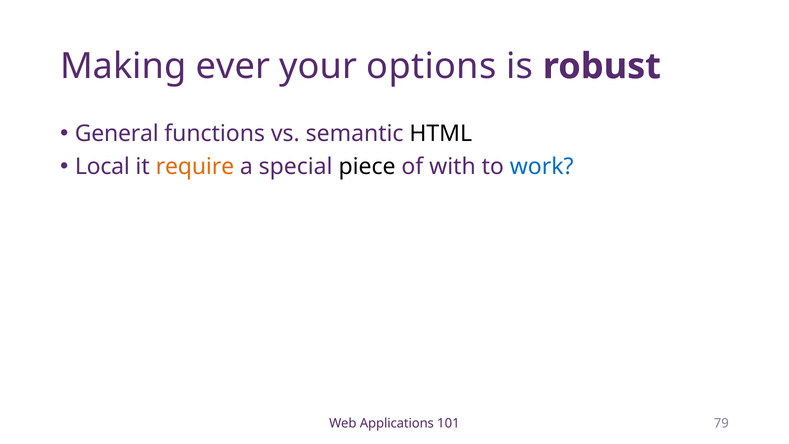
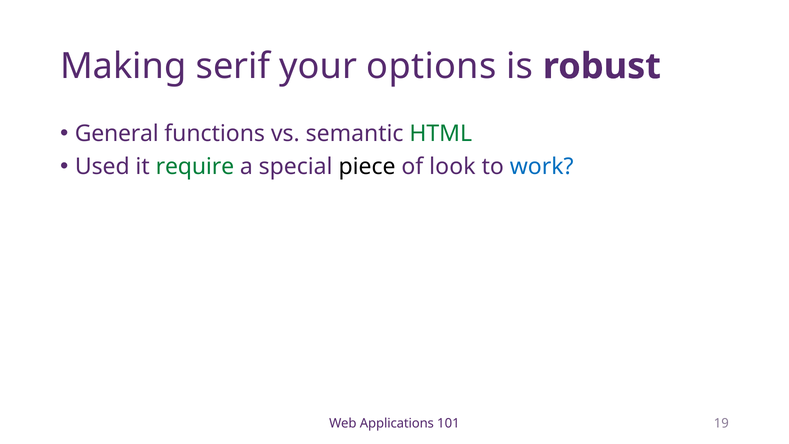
ever: ever -> serif (233, 66)
HTML colour: black -> green (441, 133)
Local: Local -> Used (102, 166)
require colour: orange -> green (195, 166)
with: with -> look (452, 166)
79: 79 -> 19 (721, 423)
